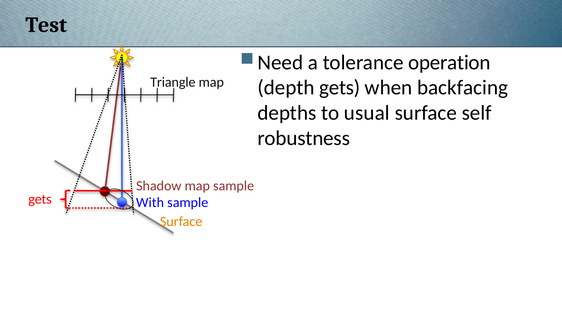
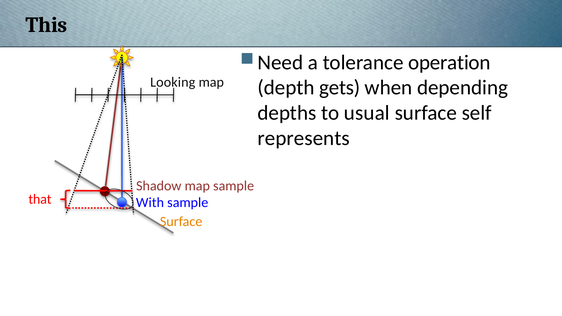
Test: Test -> This (46, 25)
Triangle: Triangle -> Looking (173, 82)
backfacing: backfacing -> depending (463, 88)
robustness: robustness -> represents (304, 138)
gets: gets -> that (40, 199)
